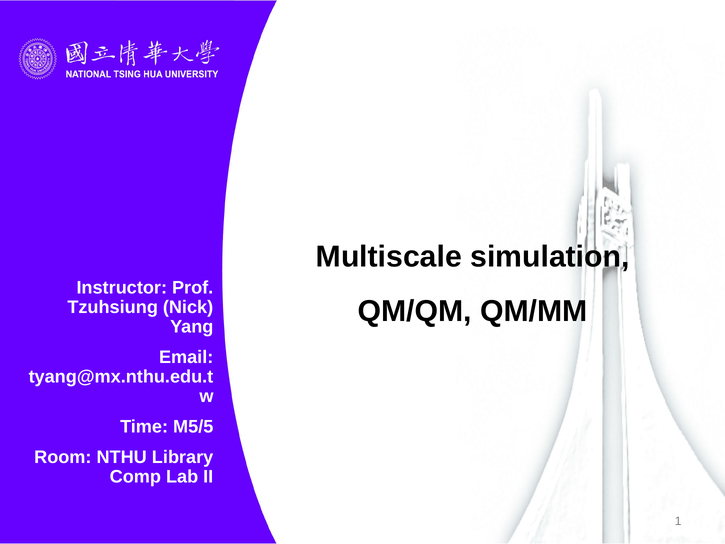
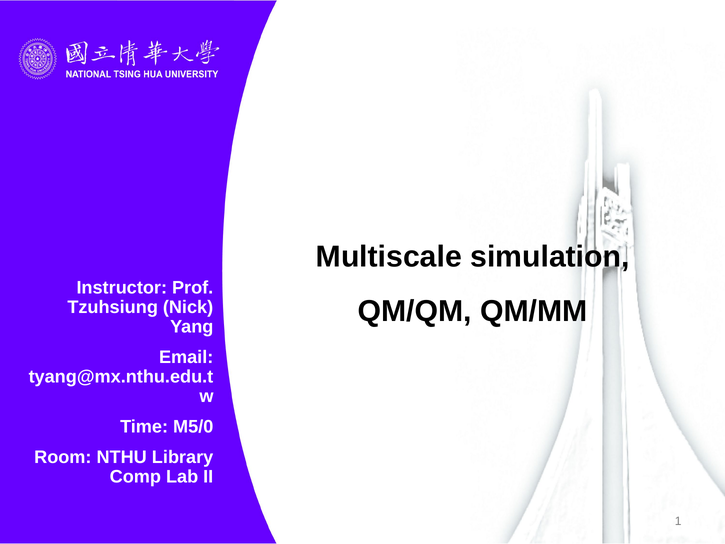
M5/5: M5/5 -> M5/0 (193, 427)
